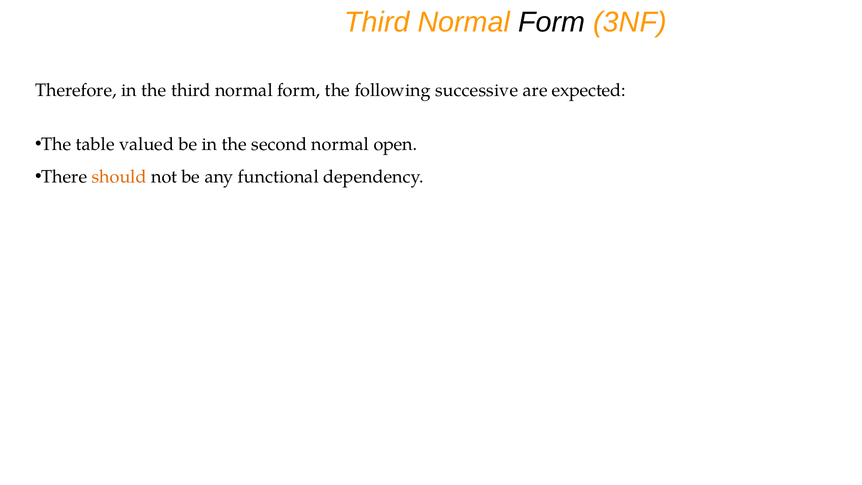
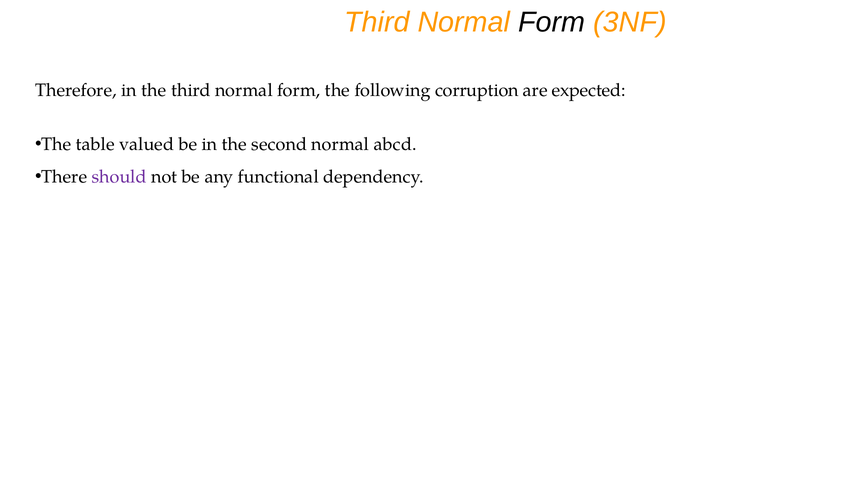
successive: successive -> corruption (477, 91)
open: open -> abcd (395, 144)
should colour: orange -> purple (119, 177)
